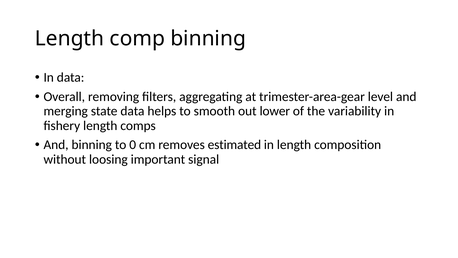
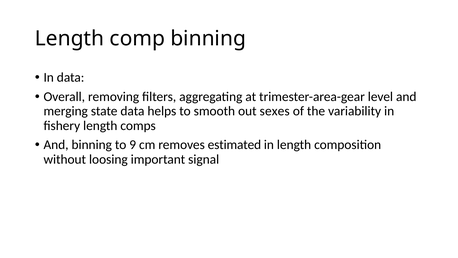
lower: lower -> sexes (275, 111)
0: 0 -> 9 (133, 145)
